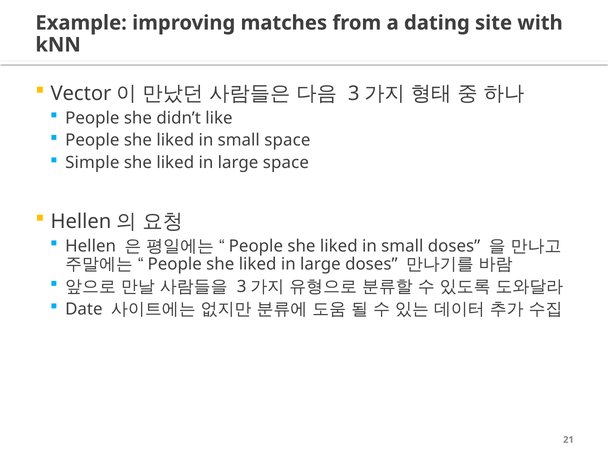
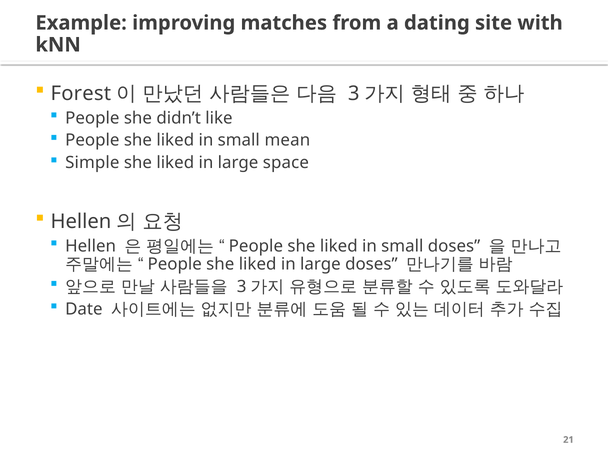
Vector: Vector -> Forest (81, 94)
small space: space -> mean (287, 140)
